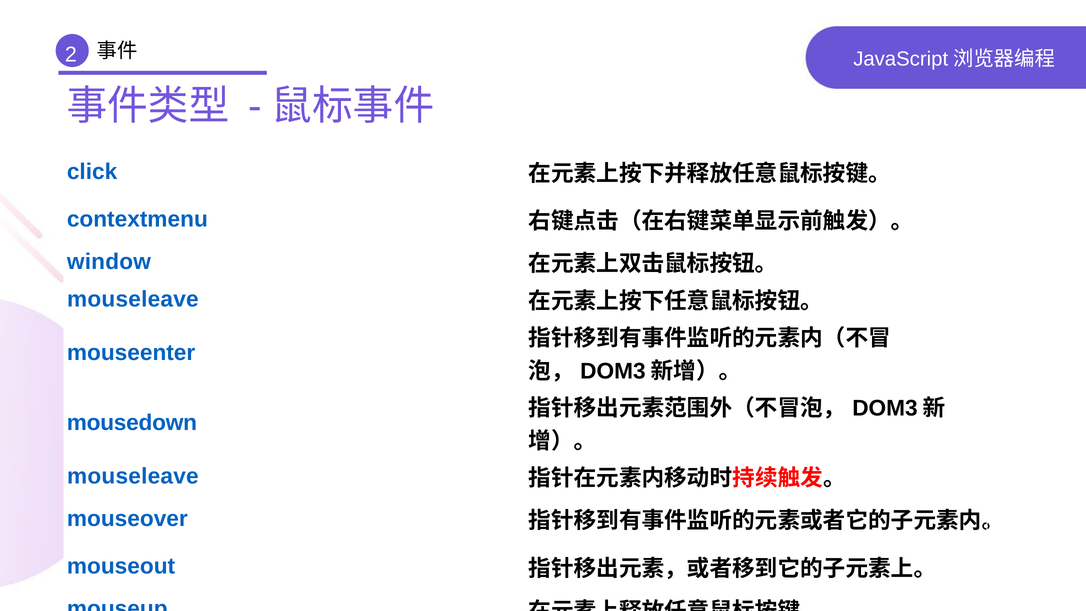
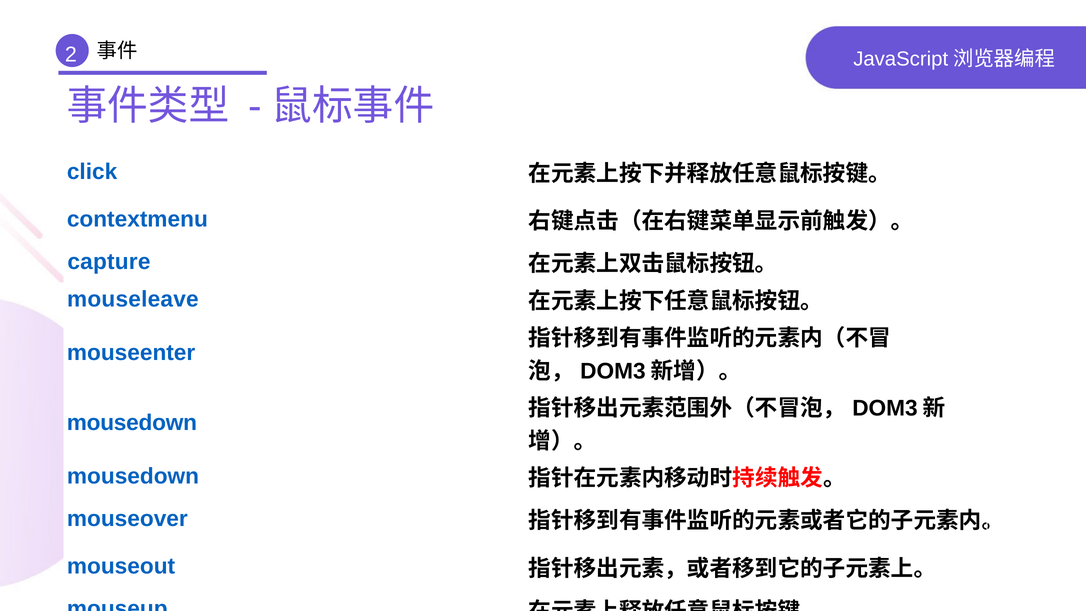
window: window -> capture (109, 262)
mouseleave: mouseleave -> mousedown (133, 476)
